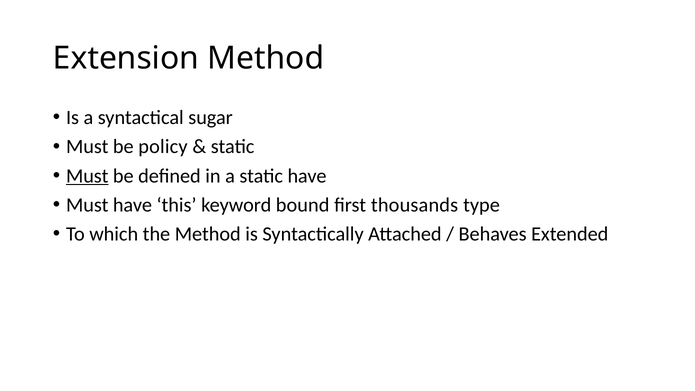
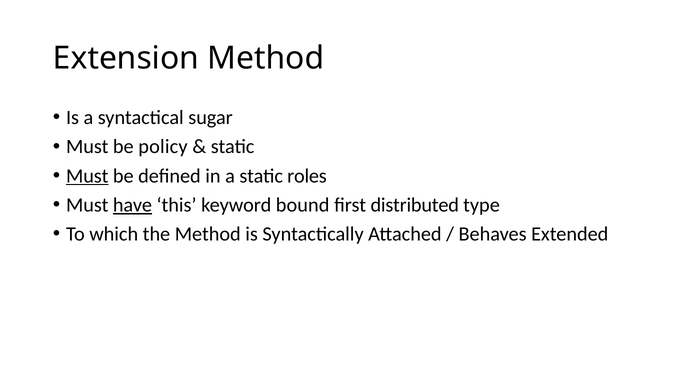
static have: have -> roles (307, 176)
have underline: none -> present (133, 205)
thousands: thousands -> distributed (415, 205)
